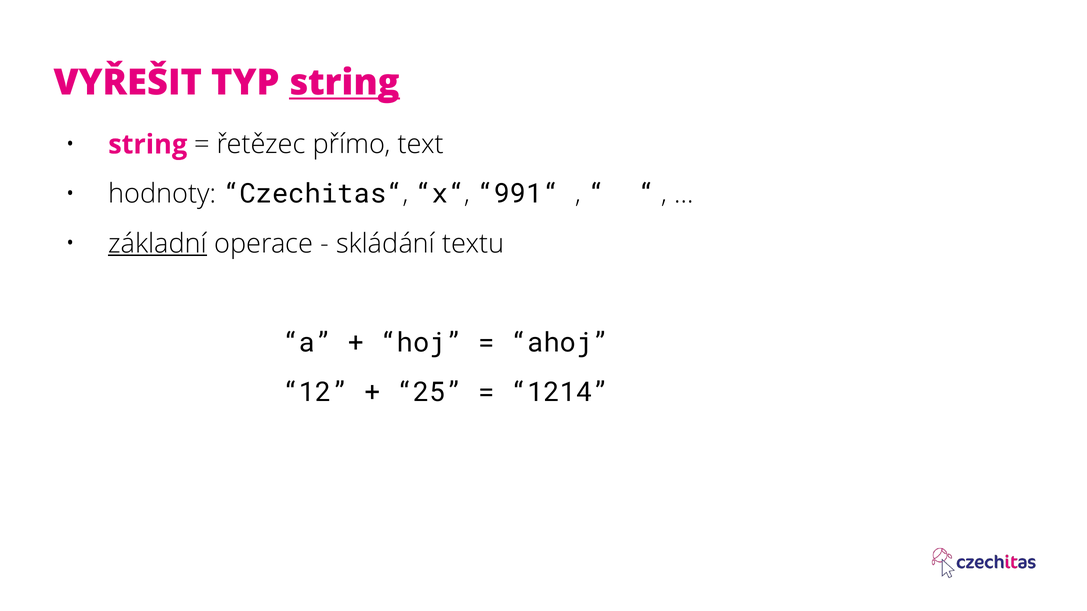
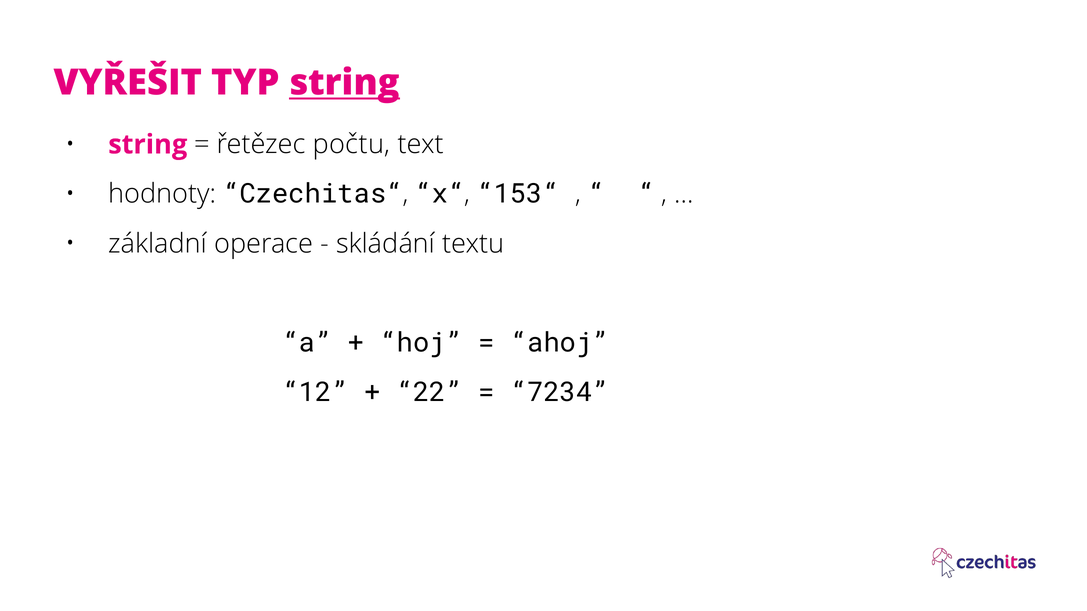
přímo: přímo -> počtu (351, 145)
991“: 991“ -> 153“ (518, 194)
základní underline: present -> none (158, 244)
25: 25 -> 22 (429, 392)
1214: 1214 -> 7234 (560, 392)
